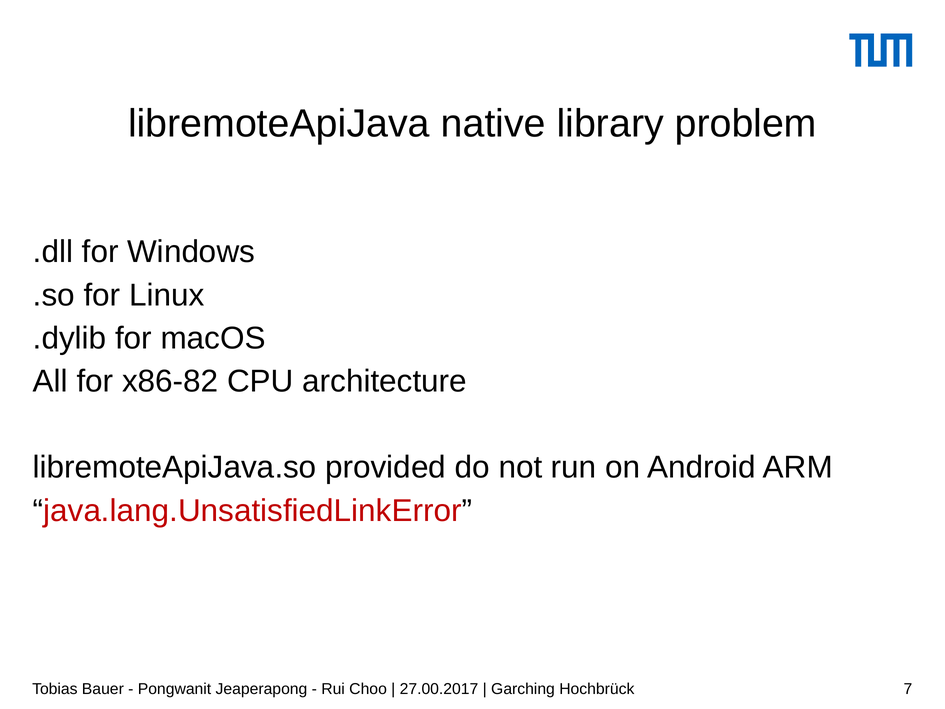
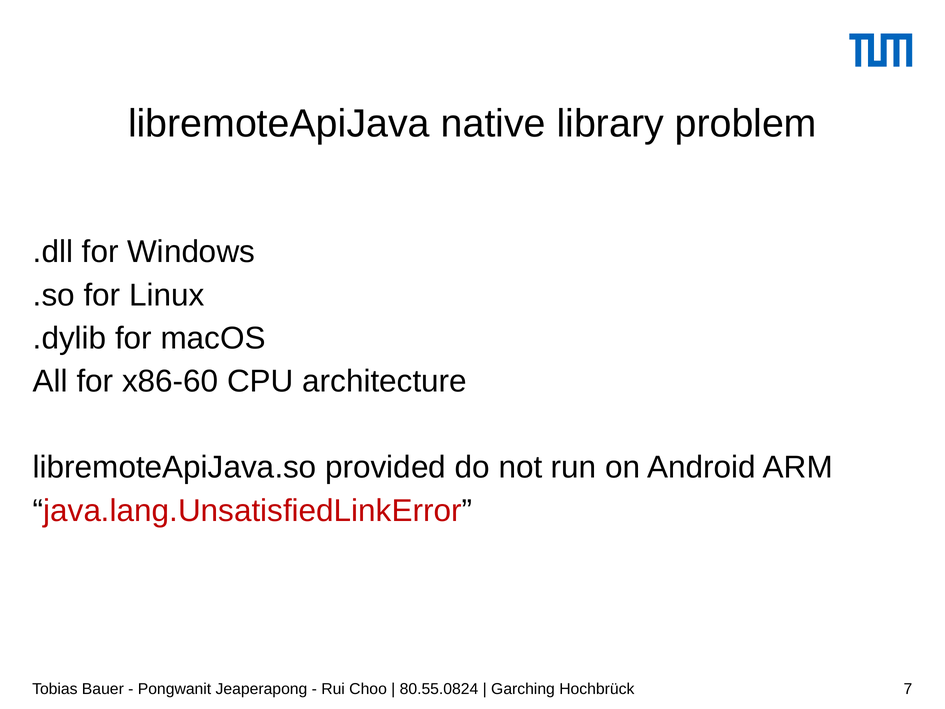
x86-82: x86-82 -> x86-60 (170, 381)
27.00.2017: 27.00.2017 -> 80.55.0824 (439, 689)
